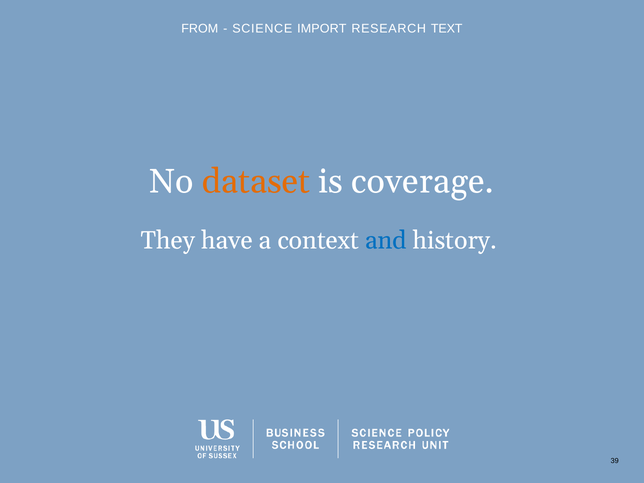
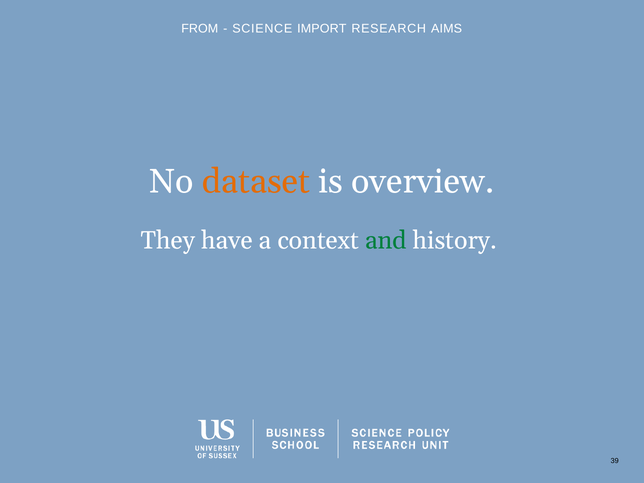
TEXT: TEXT -> AIMS (447, 29)
coverage: coverage -> overview (423, 181)
and colour: blue -> green (386, 240)
